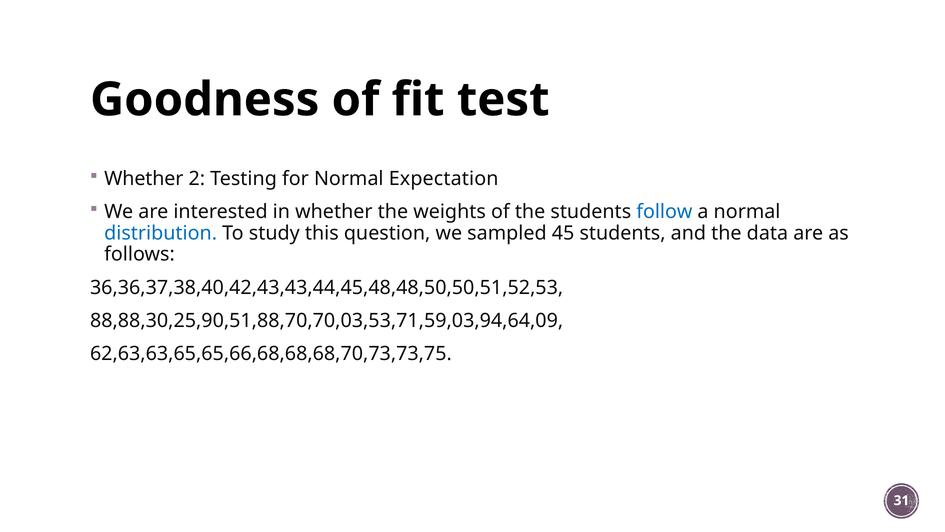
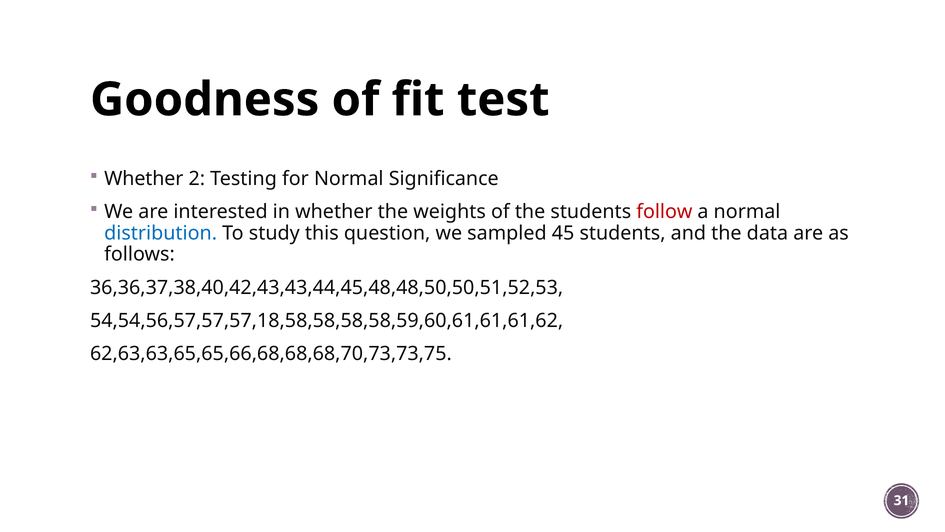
Expectation: Expectation -> Significance (444, 179)
follow colour: blue -> red (664, 212)
88,88,30,25,90,51,88,70,70,03,53,71,59,03,94,64,09: 88,88,30,25,90,51,88,70,70,03,53,71,59,03,94,64,09 -> 54,54,56,57,57,57,18,58,58,58,58,59,60,61,61,61,62 (327, 320)
